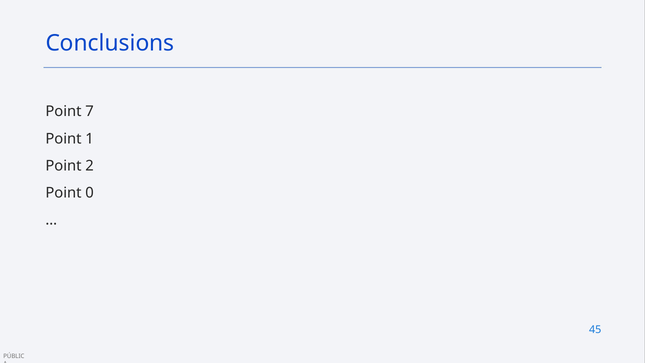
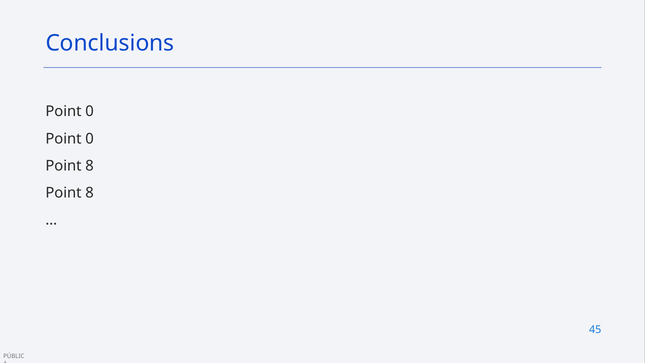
7: 7 -> 0 (90, 111)
1: 1 -> 0 (90, 139)
2: 2 -> 8 (90, 166)
0: 0 -> 8 (90, 193)
